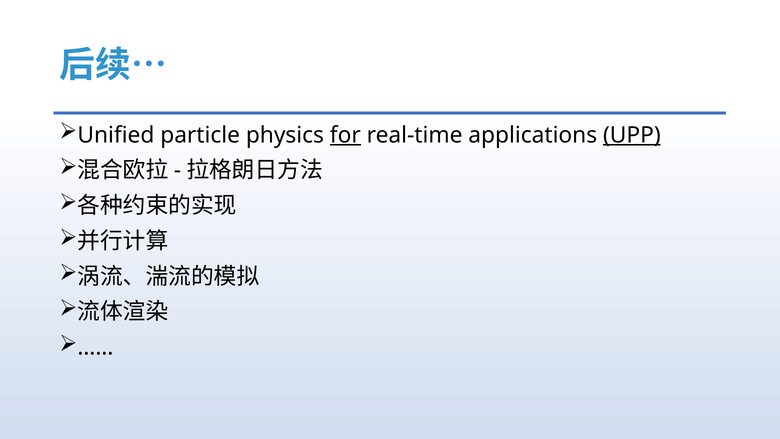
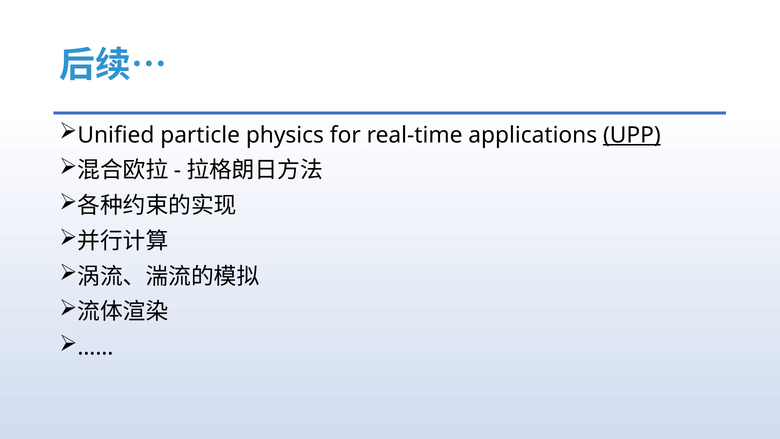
for underline: present -> none (345, 135)
